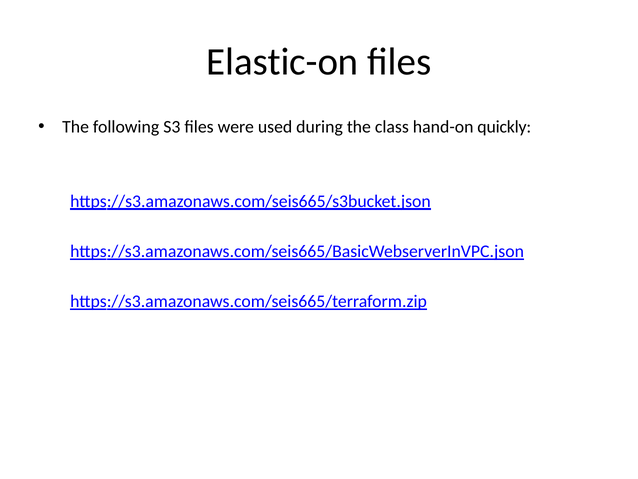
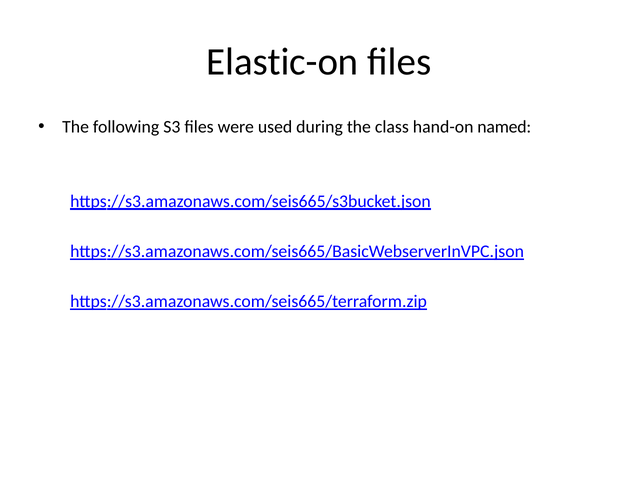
quickly: quickly -> named (504, 127)
